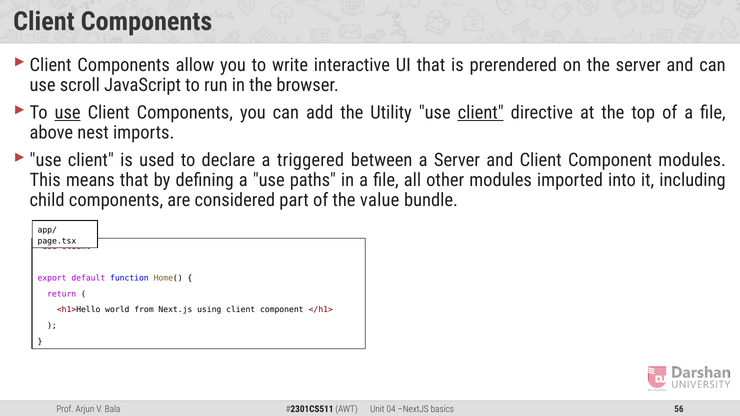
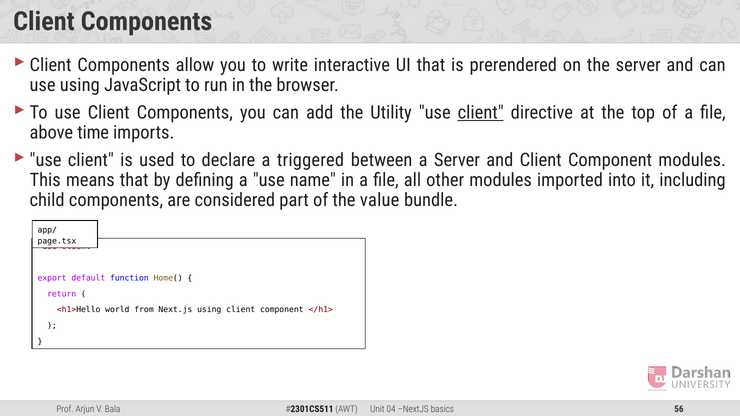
use scroll: scroll -> using (80, 85)
use underline: present -> none (68, 113)
nest: nest -> time (93, 133)
paths: paths -> name (313, 180)
